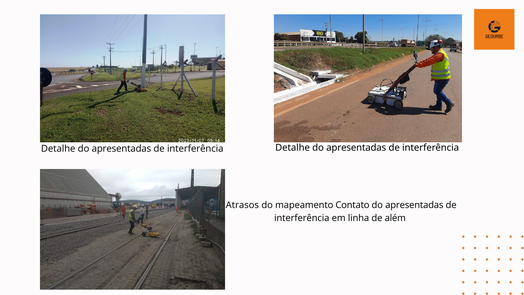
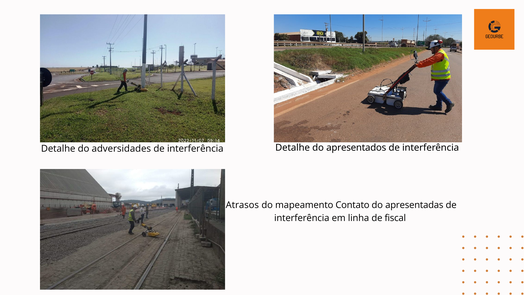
apresentadas: apresentadas -> adversidades (121, 149)
interferência Detalhe do apresentadas: apresentadas -> apresentados (356, 147)
além: além -> fiscal (395, 218)
